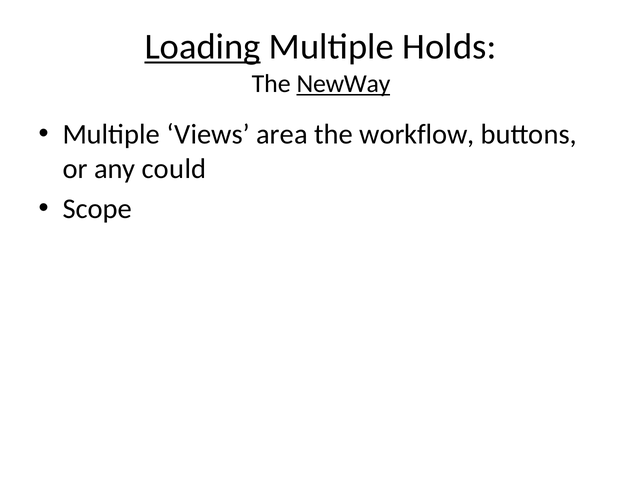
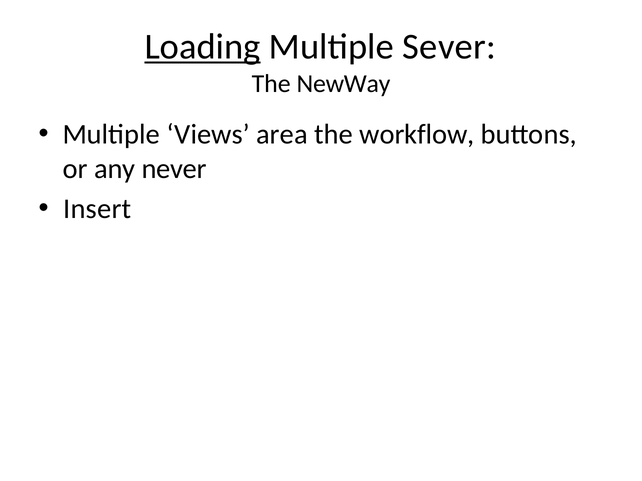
Holds: Holds -> Sever (449, 47)
NewWay underline: present -> none (344, 84)
could: could -> never (174, 169)
Scope: Scope -> Insert (97, 209)
